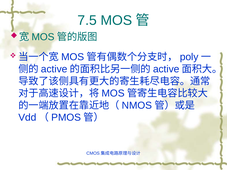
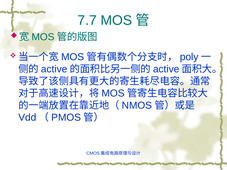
7.5: 7.5 -> 7.7 (87, 20)
